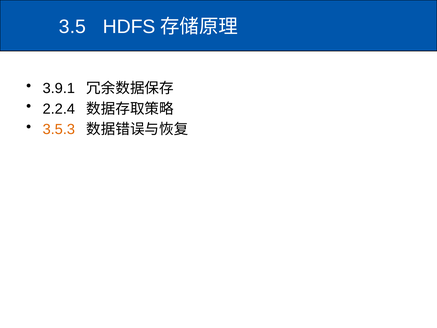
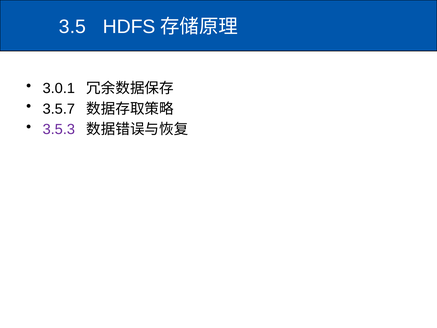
3.9.1: 3.9.1 -> 3.0.1 (59, 88)
2.2.4: 2.2.4 -> 3.5.7 (59, 109)
3.5.3 colour: orange -> purple (59, 129)
